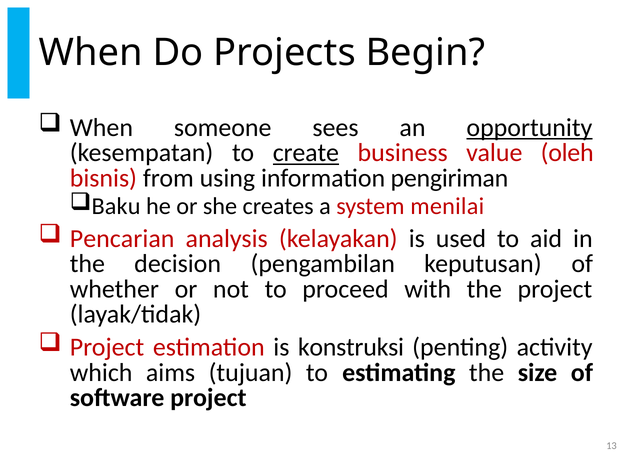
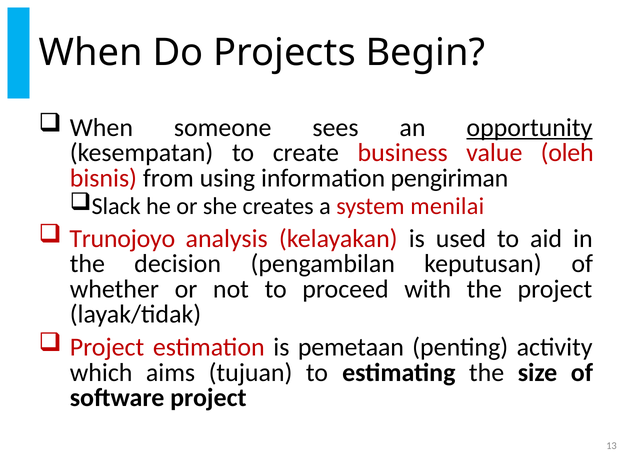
create underline: present -> none (306, 153)
Baku: Baku -> Slack (116, 207)
Pencarian: Pencarian -> Trunojoyo (122, 239)
konstruksi: konstruksi -> pemetaan (351, 347)
